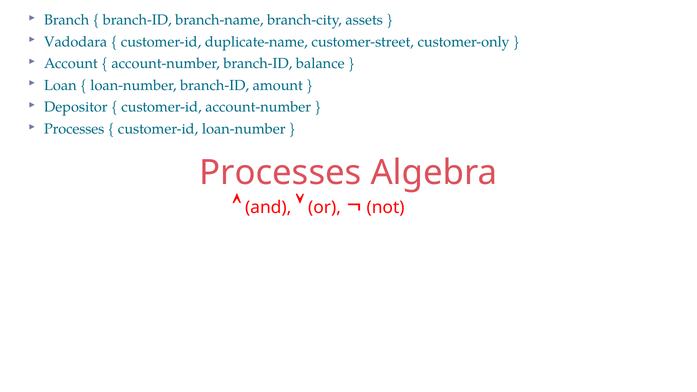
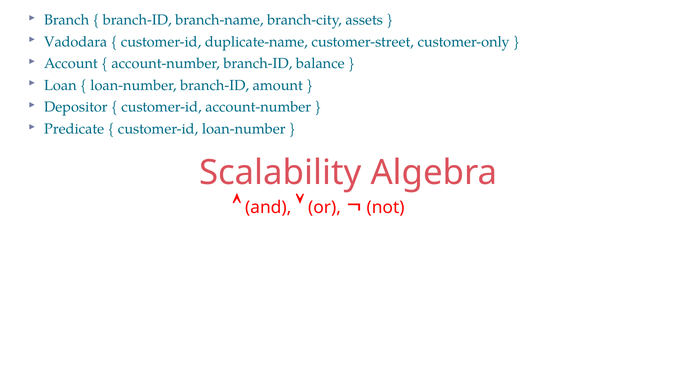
Processes: Processes -> Predicate (74, 129)
Processes: Processes -> Scalability (280, 173)
